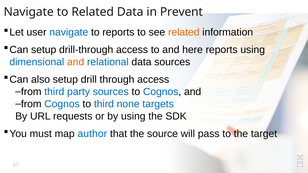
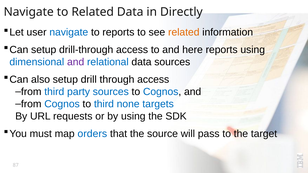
Prevent: Prevent -> Directly (181, 12)
and colour: orange -> purple (76, 62)
author: author -> orders (92, 134)
